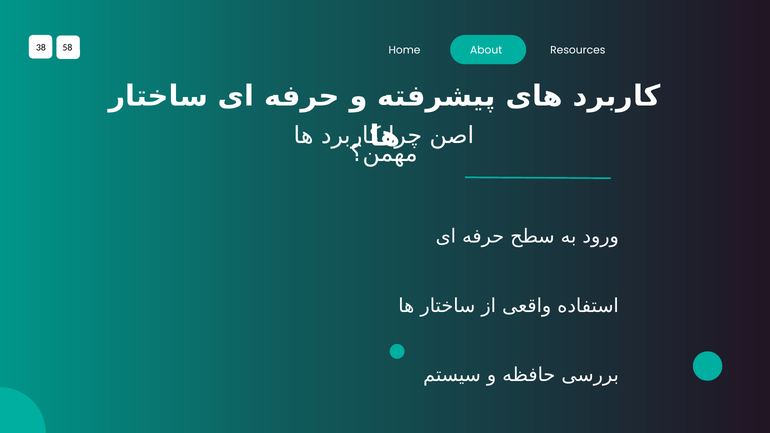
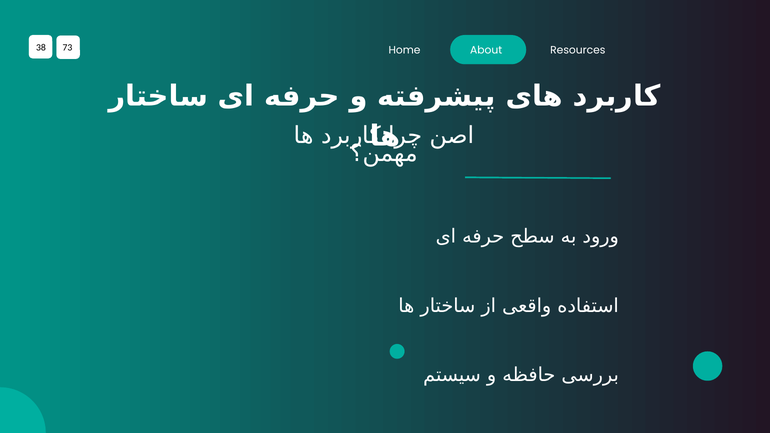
58: 58 -> 73 (67, 48)
